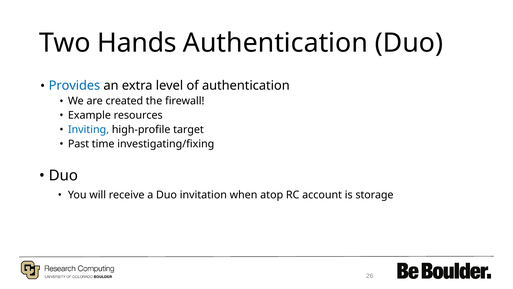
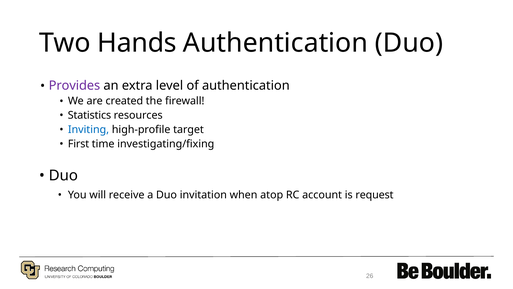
Provides colour: blue -> purple (74, 86)
Example: Example -> Statistics (89, 115)
Past: Past -> First (79, 144)
storage: storage -> request (374, 195)
